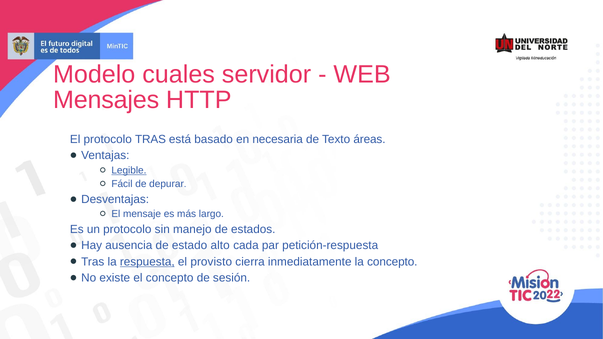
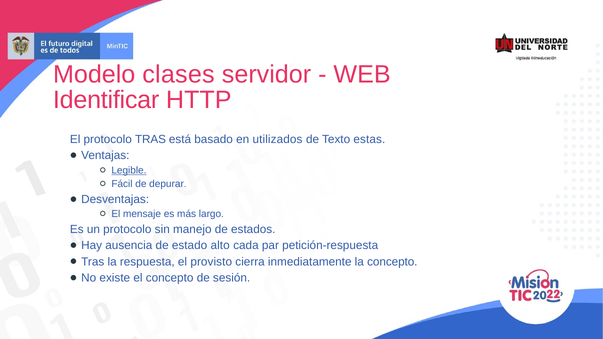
cuales: cuales -> clases (178, 74)
Mensajes: Mensajes -> Identificar (106, 100)
necesaria: necesaria -> utilizados (278, 139)
áreas: áreas -> estas (369, 139)
respuesta underline: present -> none (147, 262)
